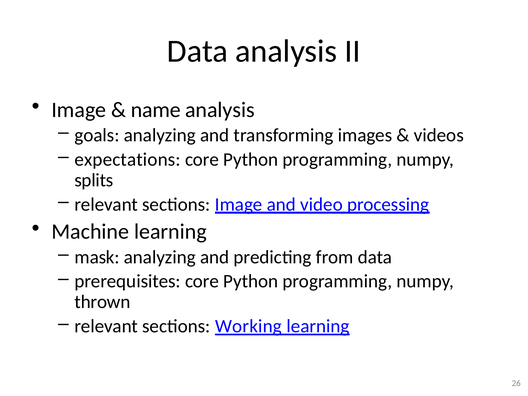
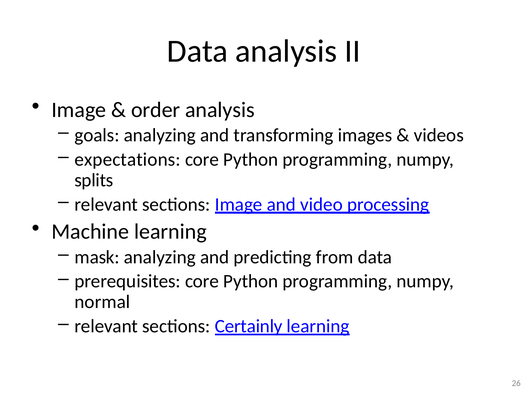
name: name -> order (156, 110)
thrown: thrown -> normal (102, 302)
Working: Working -> Certainly (249, 326)
